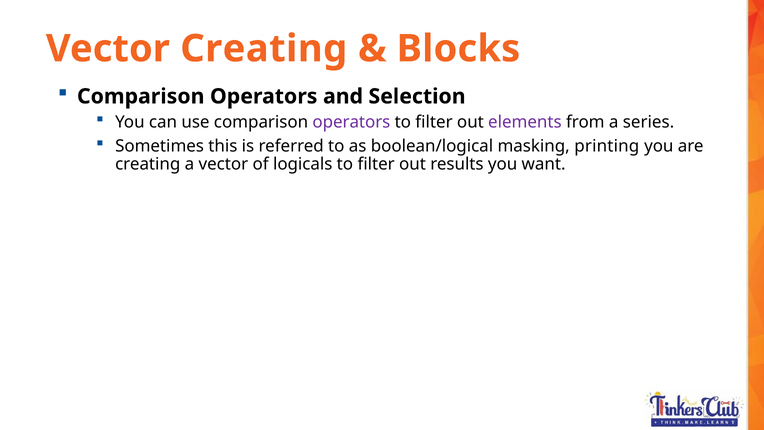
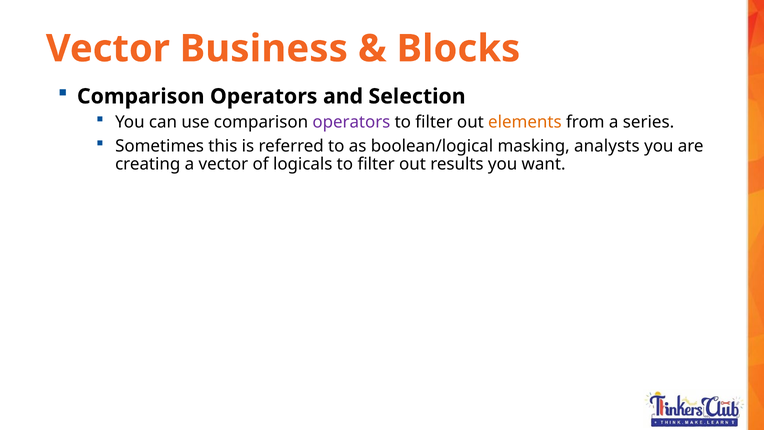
Vector Creating: Creating -> Business (264, 49)
elements colour: purple -> orange (525, 122)
printing: printing -> analysts (607, 146)
